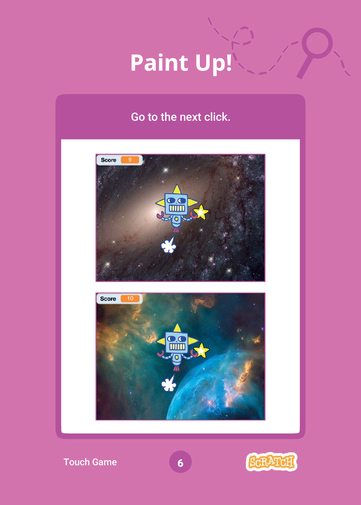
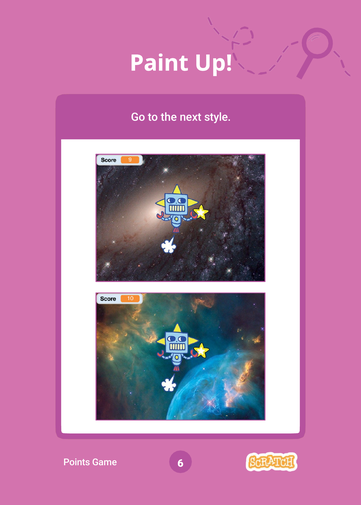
click: click -> style (218, 117)
Touch: Touch -> Points (77, 463)
